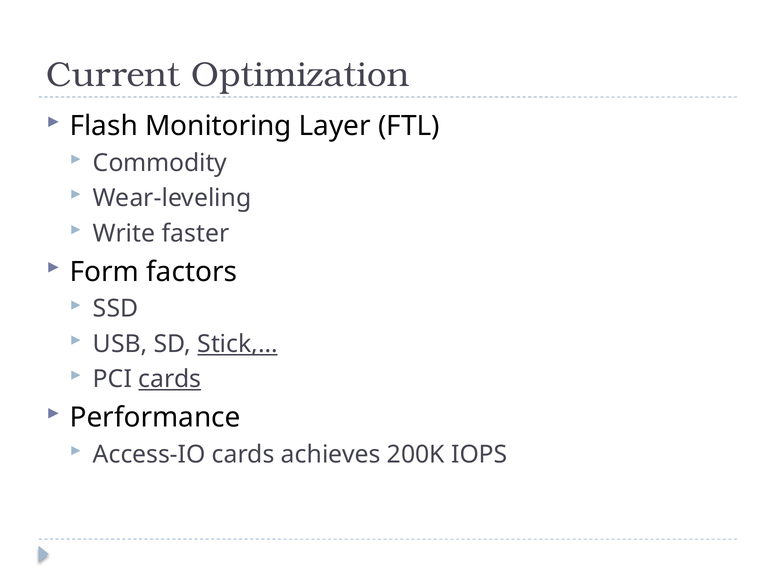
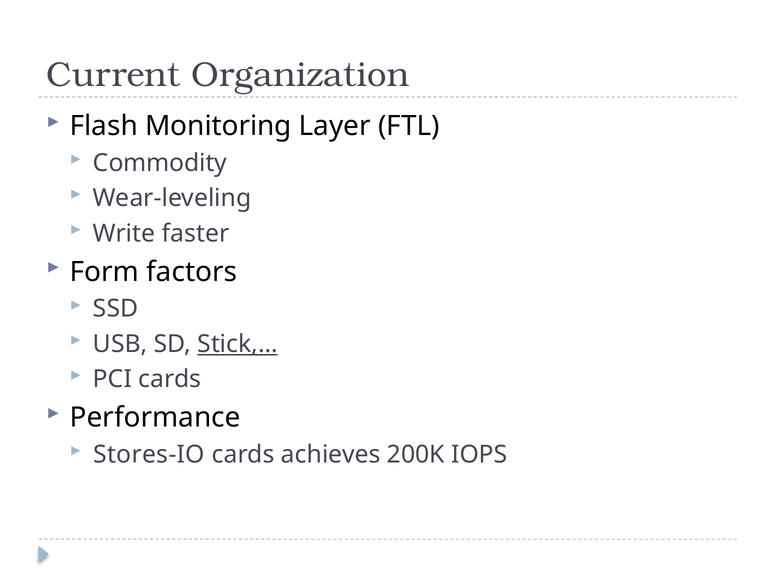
Optimization: Optimization -> Organization (300, 75)
cards underline: present -> none (170, 379)
Access-IO: Access-IO -> Stores-IO (149, 455)
